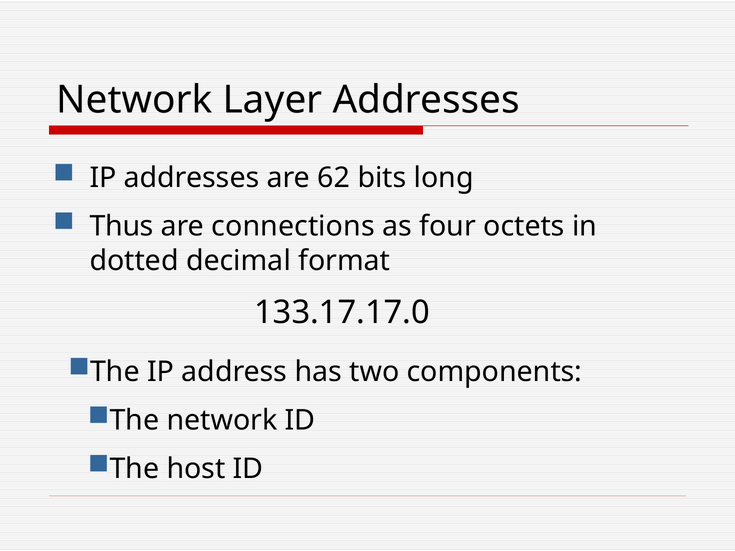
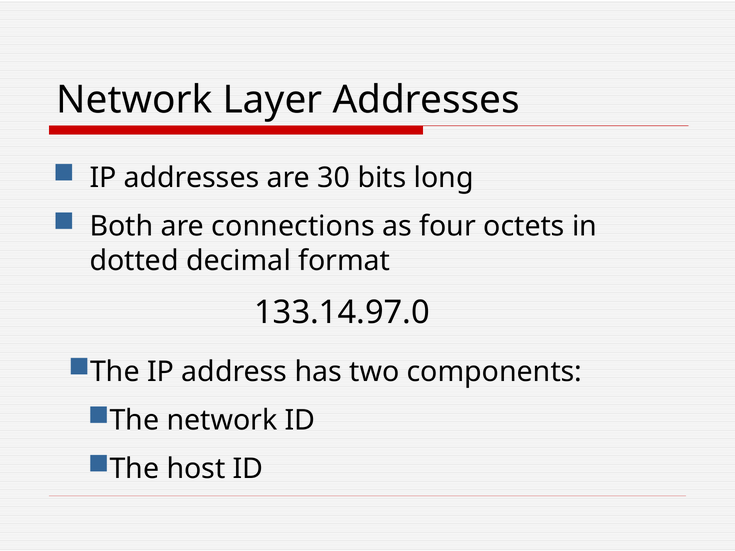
62: 62 -> 30 (334, 178)
Thus: Thus -> Both (121, 226)
133.17.17.0: 133.17.17.0 -> 133.14.97.0 (342, 313)
